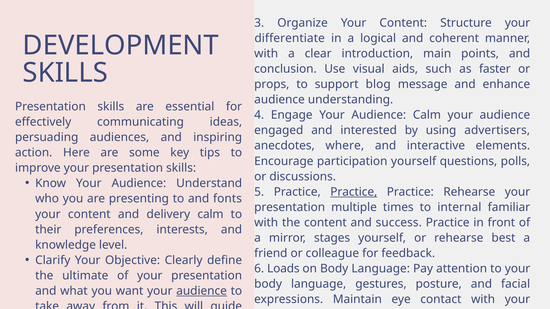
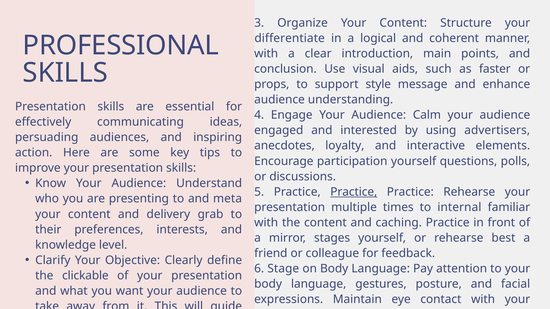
DEVELOPMENT: DEVELOPMENT -> PROFESSIONAL (121, 45)
blog: blog -> style (378, 84)
where: where -> loyalty (345, 146)
fonts: fonts -> meta (228, 199)
delivery calm: calm -> grab (210, 214)
success: success -> caching (399, 223)
Loads: Loads -> Stage (283, 269)
ultimate: ultimate -> clickable (85, 276)
audience underline: present -> none (202, 291)
